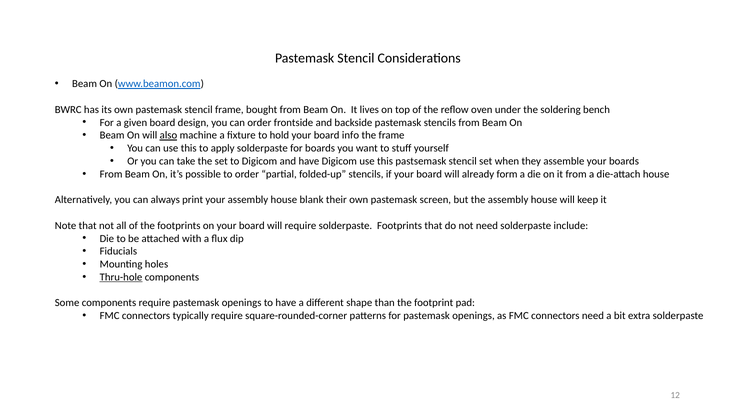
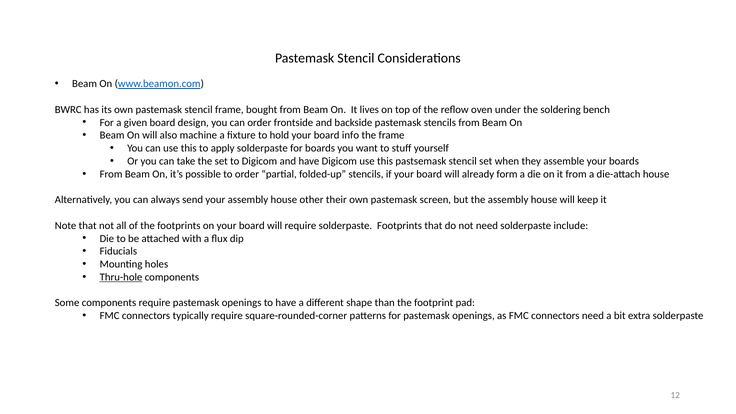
also underline: present -> none (168, 135)
print: print -> send (193, 200)
blank: blank -> other (312, 200)
